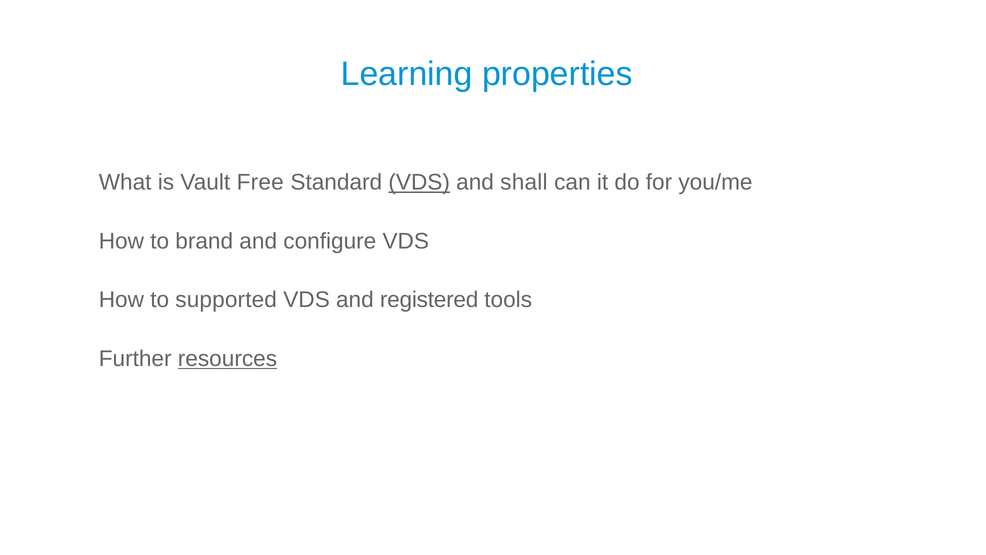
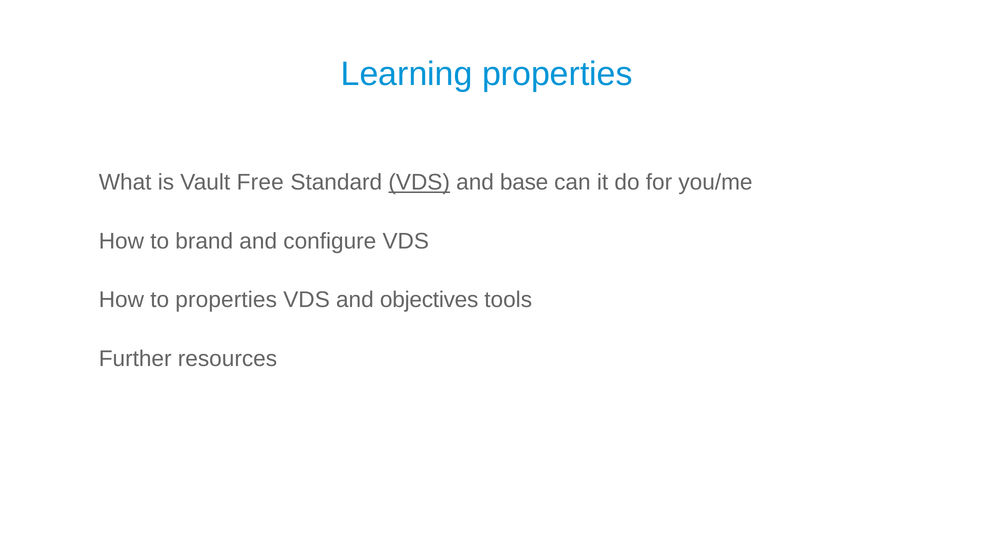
shall: shall -> base (524, 182)
to supported: supported -> properties (226, 300)
registered: registered -> objectives (429, 300)
resources underline: present -> none (227, 359)
